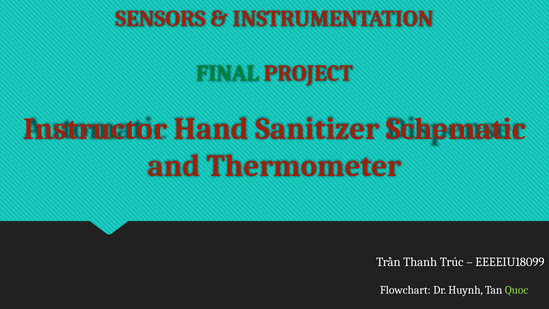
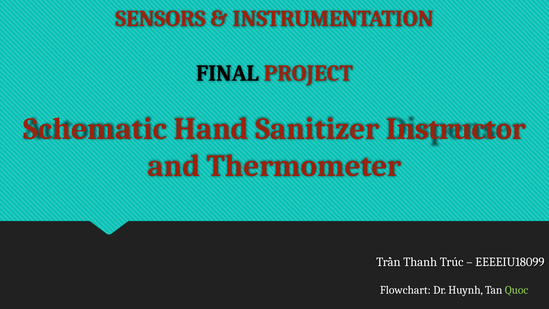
FINAL colour: green -> black (228, 73)
Instructor: Instructor -> Schematic (95, 129)
Schematic: Schematic -> Instructor (456, 129)
